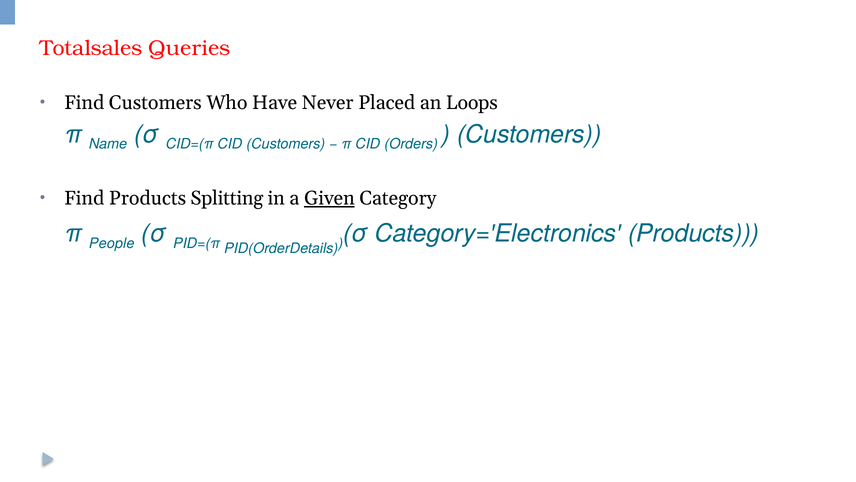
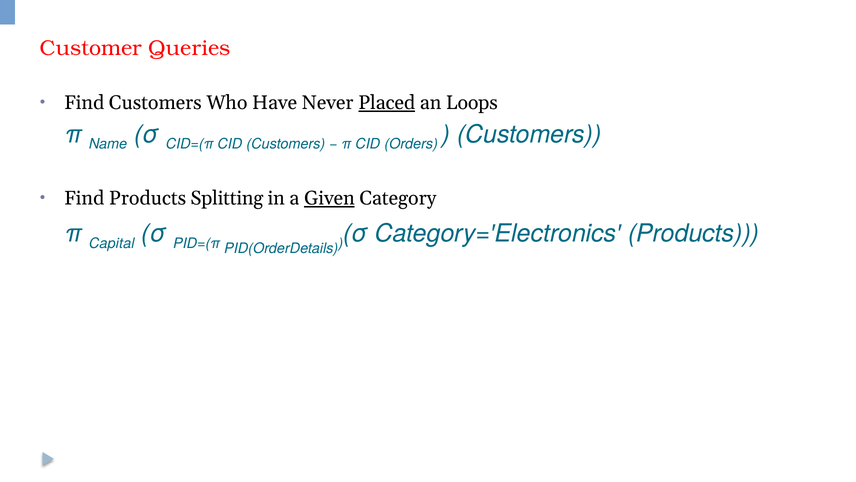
Totalsales: Totalsales -> Customer (91, 48)
Placed underline: none -> present (387, 103)
People: People -> Capital (112, 243)
